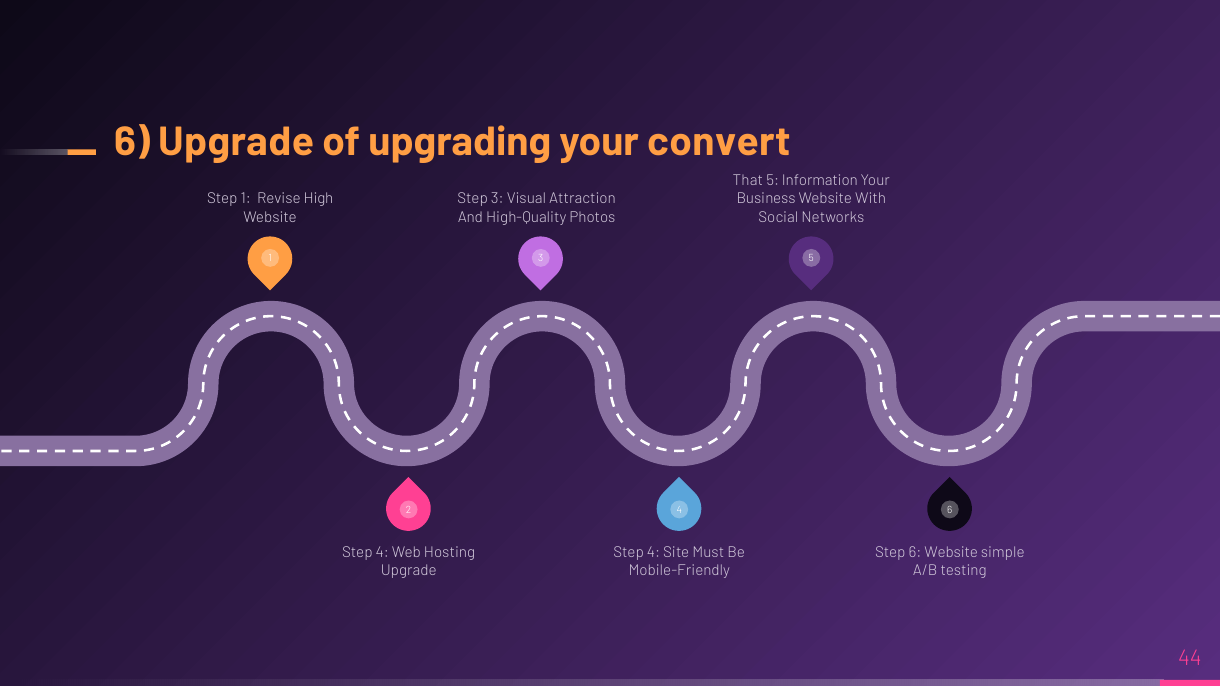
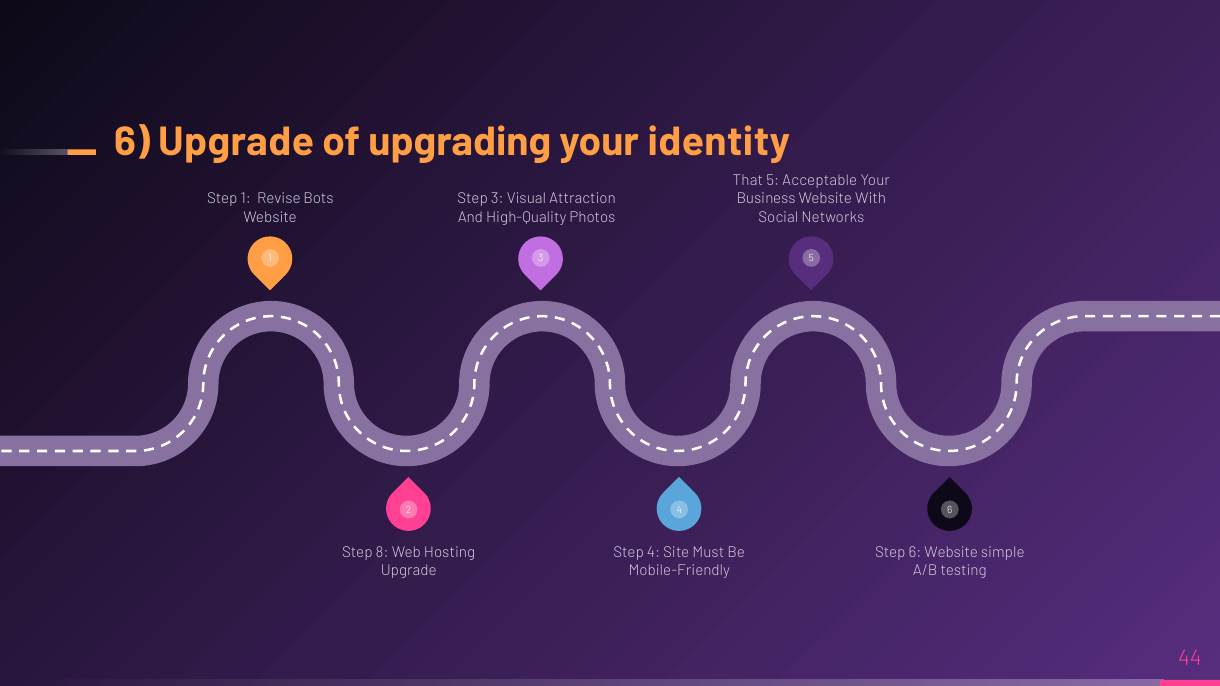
convert: convert -> identity (719, 142)
Information: Information -> Acceptable (820, 181)
High: High -> Bots (319, 199)
4: 4 -> 8 (382, 552)
